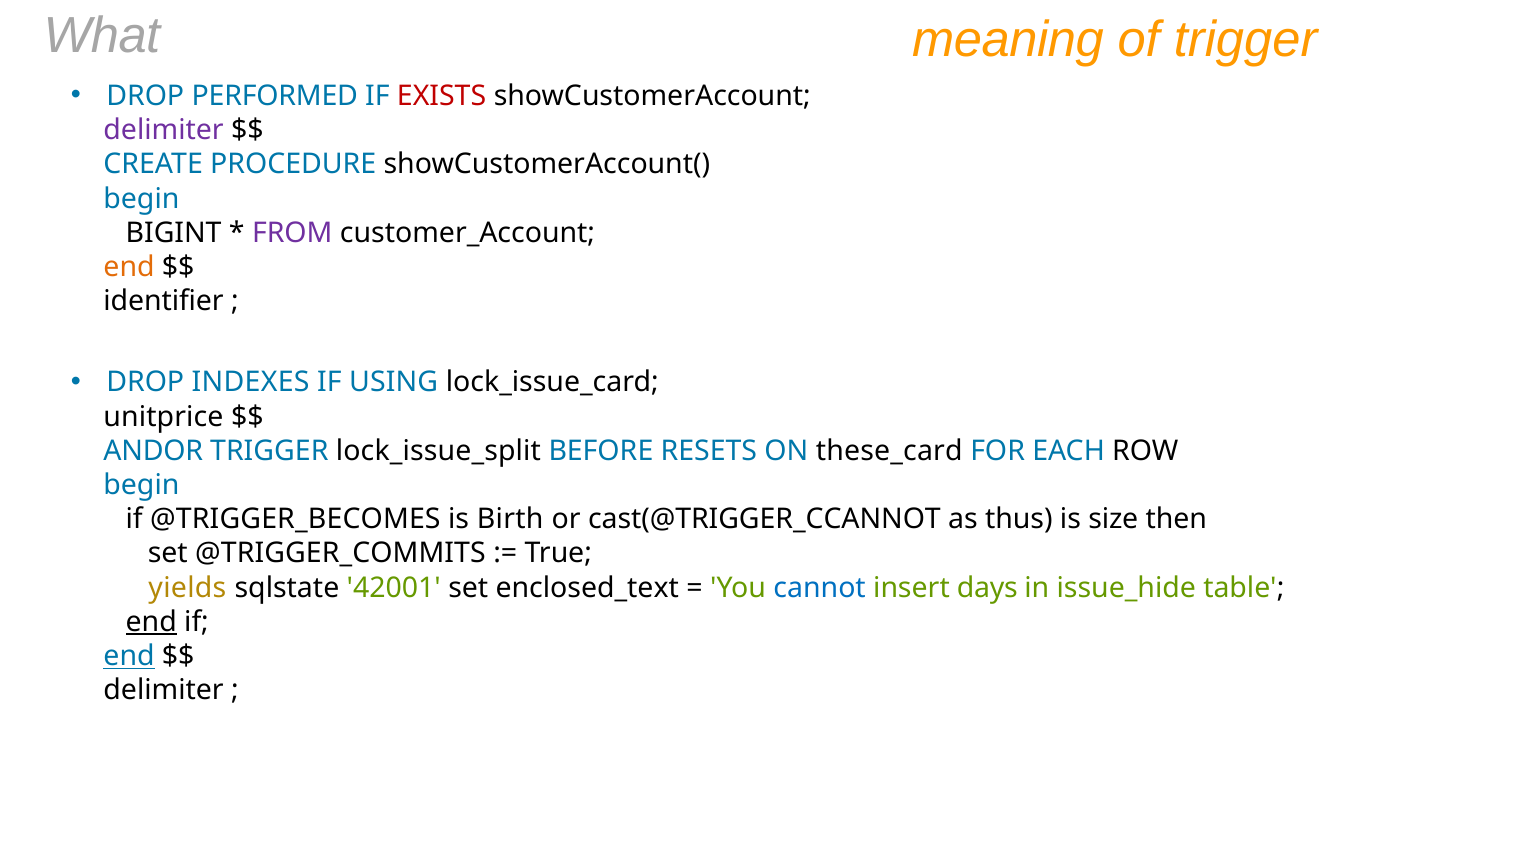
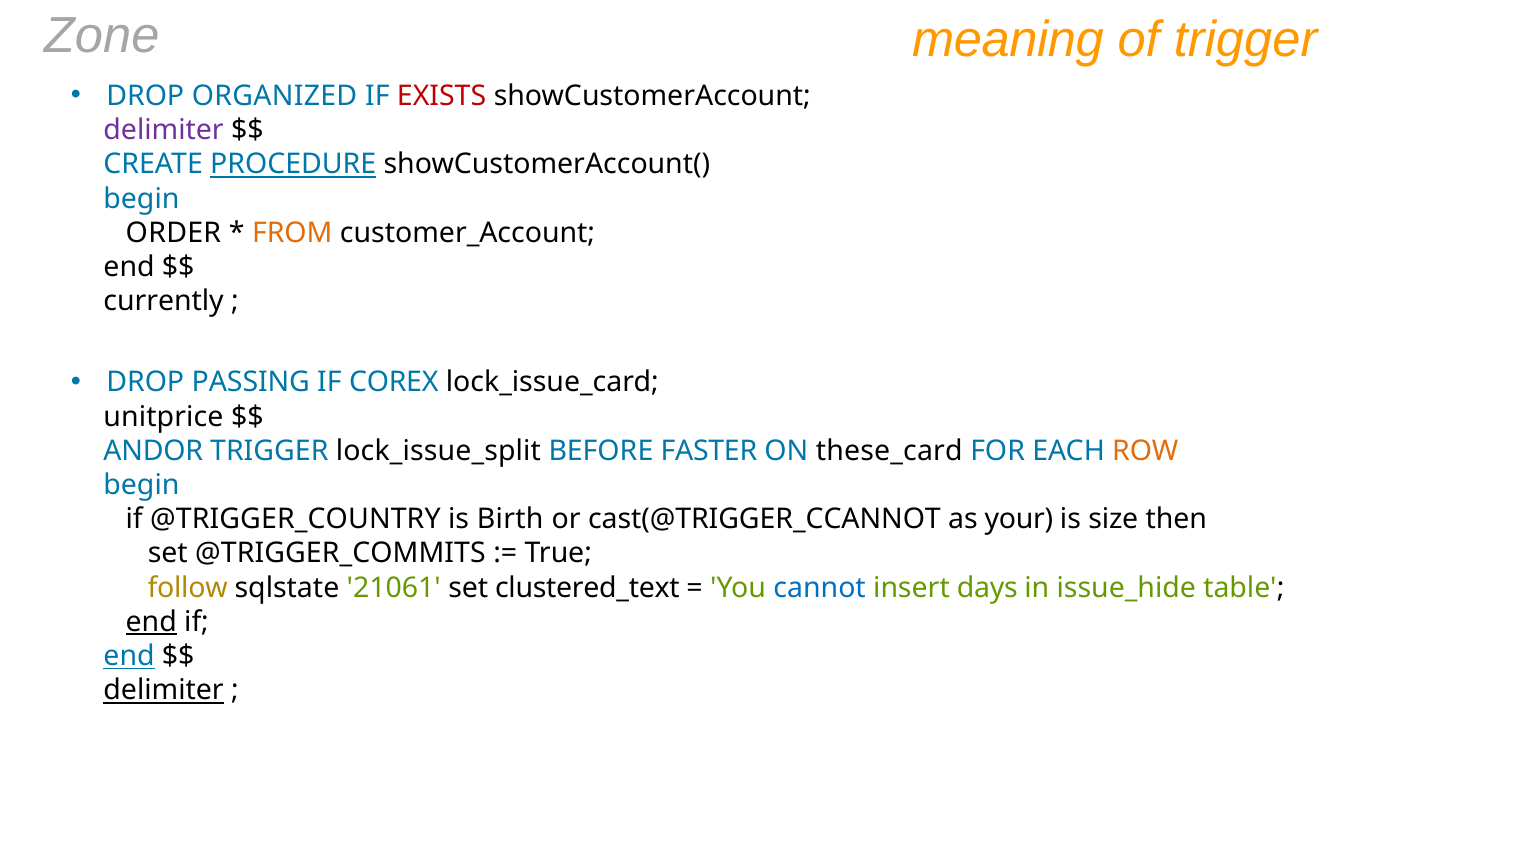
What: What -> Zone (102, 36)
PERFORMED: PERFORMED -> ORGANIZED (275, 96)
PROCEDURE underline: none -> present (293, 164)
BIGINT: BIGINT -> ORDER (173, 233)
FROM colour: purple -> orange (292, 233)
end colour: orange -> black (129, 267)
identifier: identifier -> currently (164, 301)
INDEXES: INDEXES -> PASSING (251, 382)
USING: USING -> COREX (394, 382)
RESETS: RESETS -> FASTER (709, 451)
ROW colour: black -> orange (1145, 451)
@TRIGGER_BECOMES: @TRIGGER_BECOMES -> @TRIGGER_COUNTRY (295, 519)
thus: thus -> your (1019, 519)
yields: yields -> follow (188, 587)
42001: 42001 -> 21061 (394, 587)
enclosed_text: enclosed_text -> clustered_text (587, 587)
delimiter underline: none -> present (164, 690)
